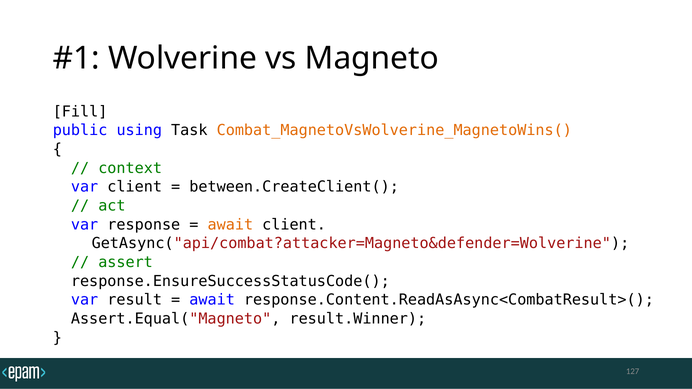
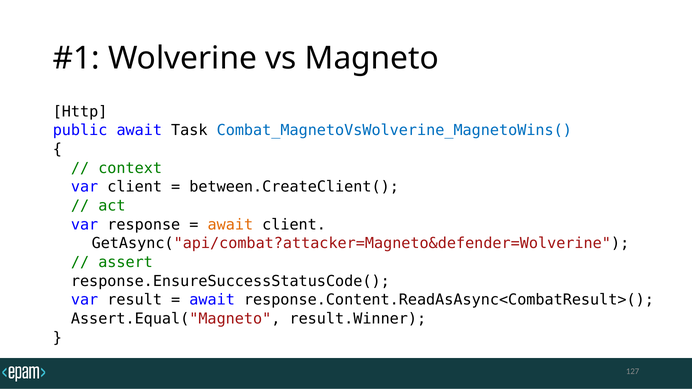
Fill: Fill -> Http (80, 112)
public using: using -> await (139, 131)
Combat_MagnetoVsWolverine_MagnetoWins( colour: orange -> blue (394, 131)
